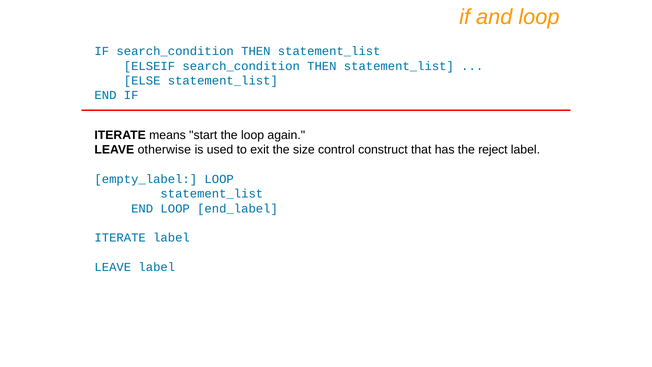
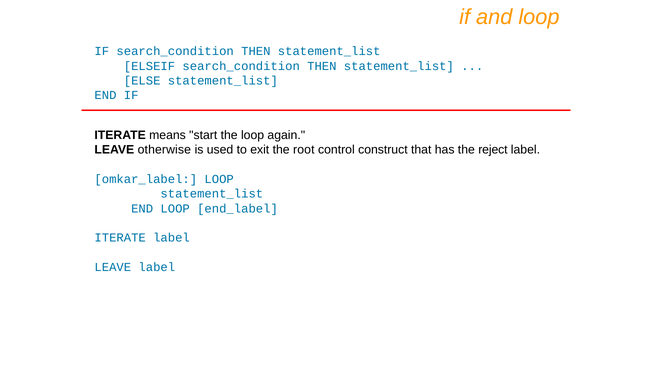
size: size -> root (304, 150)
empty_label: empty_label -> omkar_label (146, 179)
